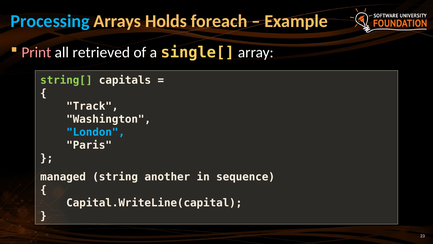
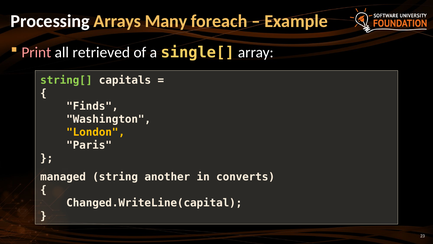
Processing colour: light blue -> white (50, 21)
Holds: Holds -> Many (166, 21)
Track: Track -> Finds (92, 106)
London colour: light blue -> yellow (96, 132)
sequence: sequence -> converts (246, 177)
Capital.WriteLine(capital: Capital.WriteLine(capital -> Changed.WriteLine(capital (154, 203)
